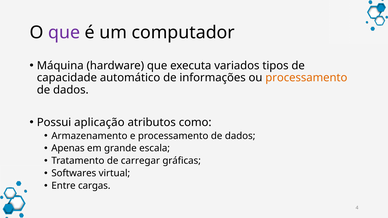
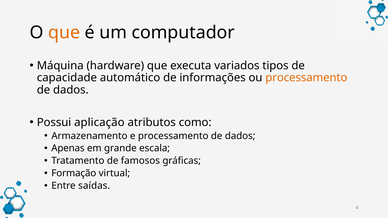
que colour: purple -> orange (64, 33)
carregar: carregar -> famosos (140, 161)
Softwares: Softwares -> Formação (74, 173)
cargas: cargas -> saídas (94, 186)
